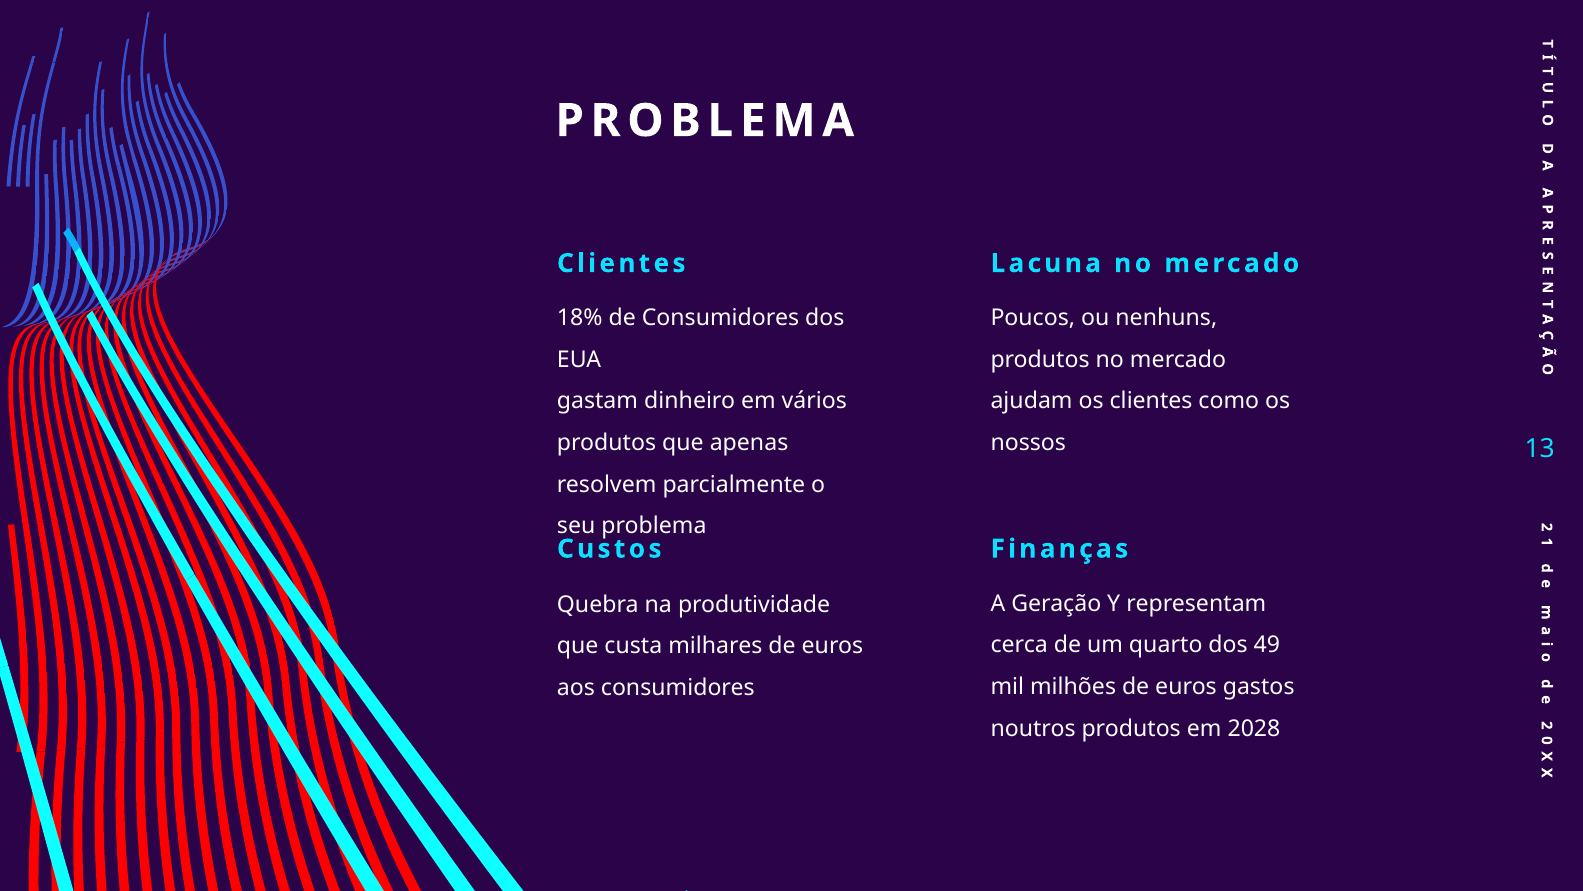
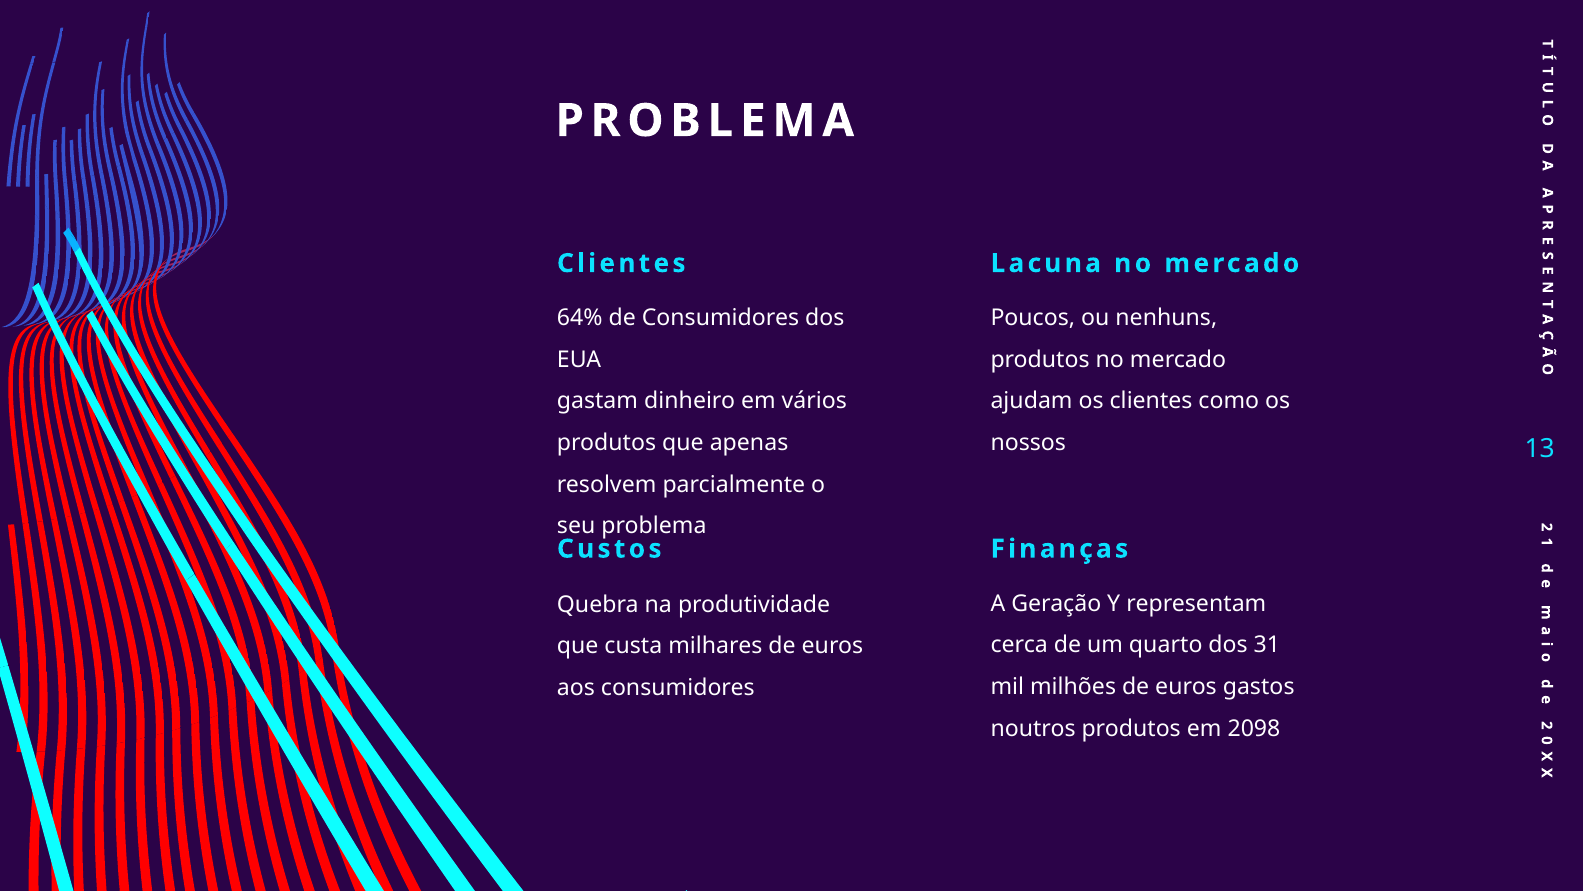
18%: 18% -> 64% (580, 318)
49: 49 -> 31 (1267, 645)
2028: 2028 -> 2098 (1254, 728)
